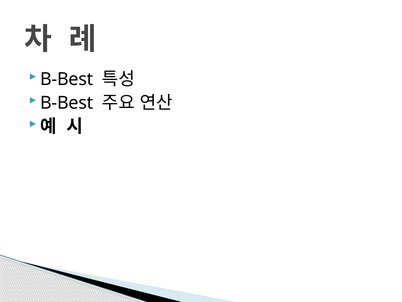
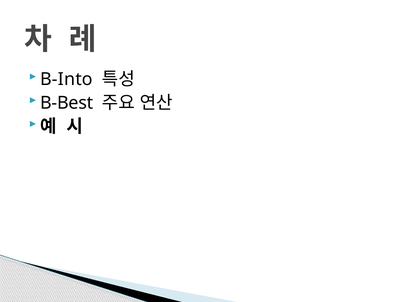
B-Best: B-Best -> B-Into (66, 79)
